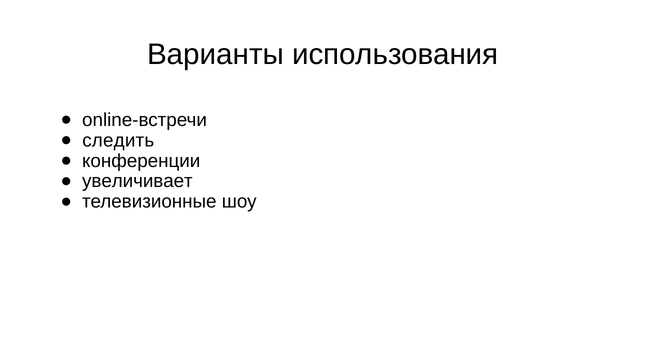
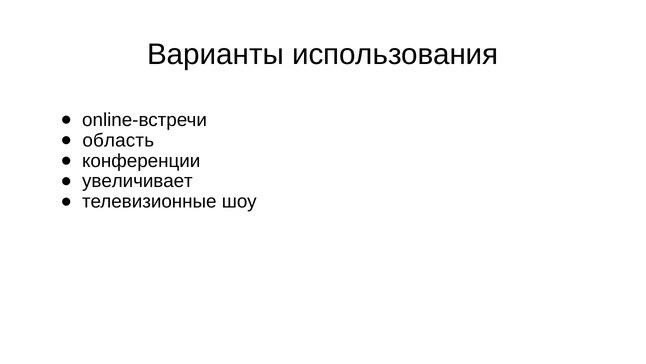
следить: следить -> область (118, 140)
